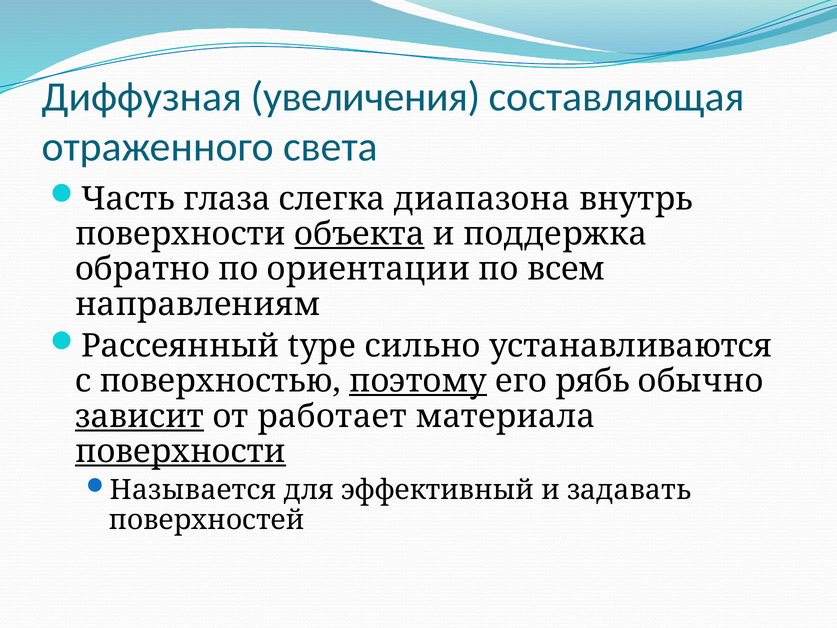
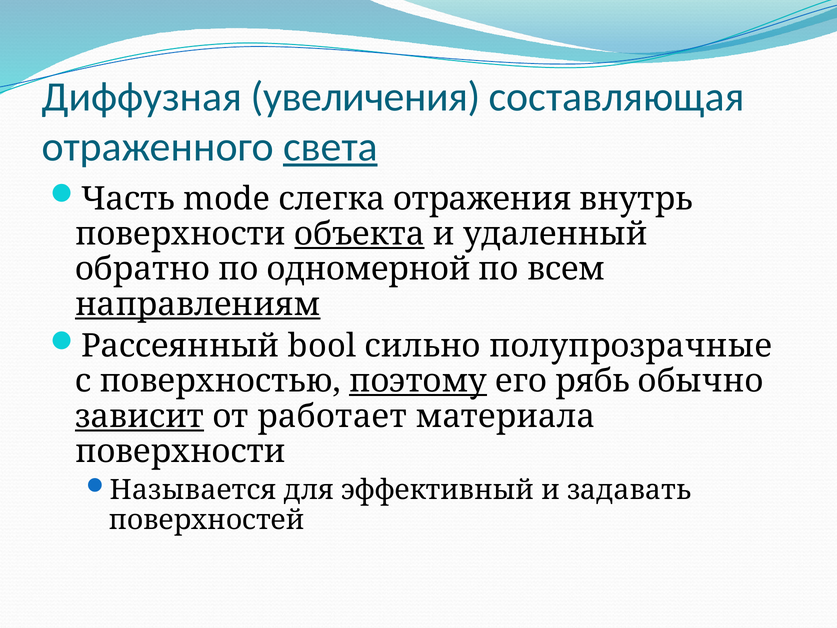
света underline: none -> present (330, 147)
глаза: глаза -> mode (227, 199)
диапазона: диапазона -> отражения (482, 199)
поддержка: поддержка -> удаленный (555, 234)
ориентации: ориентации -> одномерной (369, 269)
направлениям underline: none -> present (198, 304)
type: type -> bool (322, 346)
устанавливаются: устанавливаются -> полупрозрачные (631, 346)
поверхности underline: present -> none (181, 451)
